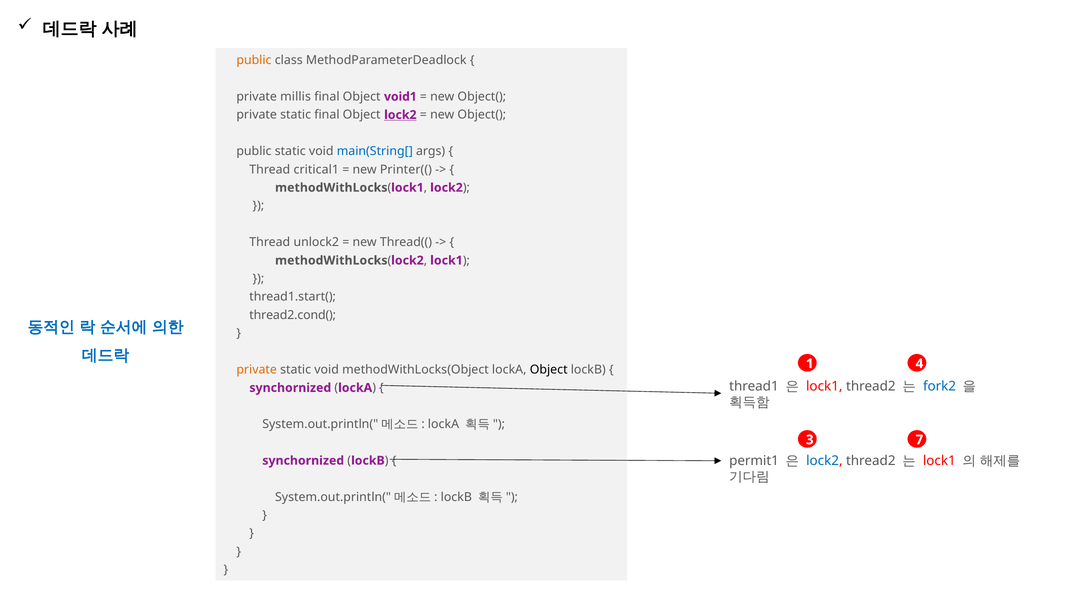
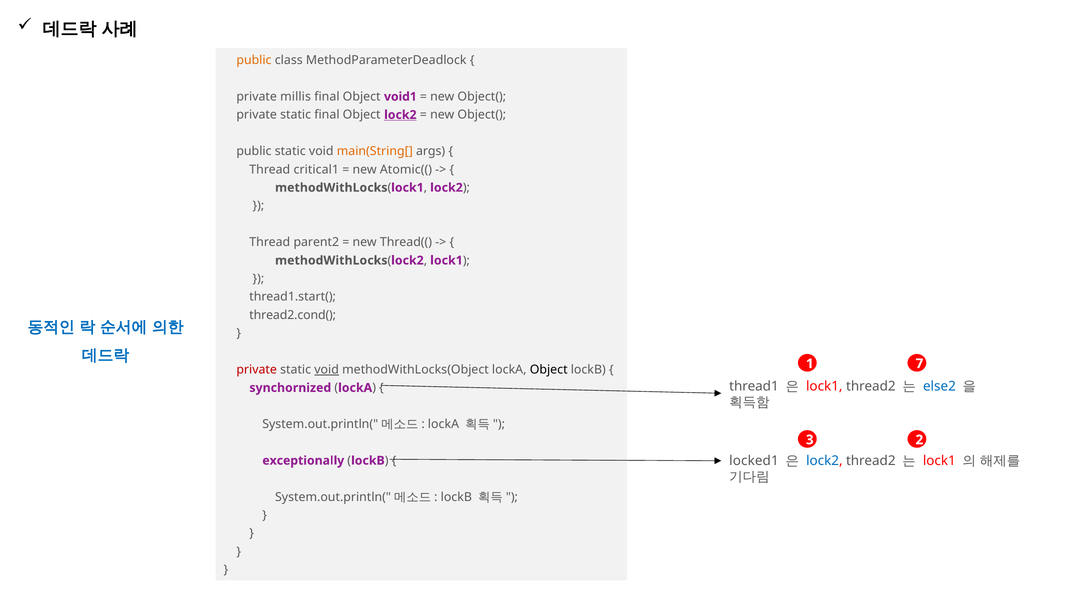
main(String[ colour: blue -> orange (375, 151)
Printer((: Printer(( -> Atomic(( (406, 170)
unlock2: unlock2 -> parent2 (316, 242)
4: 4 -> 7 (919, 364)
private colour: orange -> red (257, 370)
void underline: none -> present (327, 370)
fork2: fork2 -> else2 (939, 386)
7: 7 -> 2 (919, 440)
permit1: permit1 -> locked1 (754, 461)
synchornized: synchornized -> exceptionally (303, 461)
